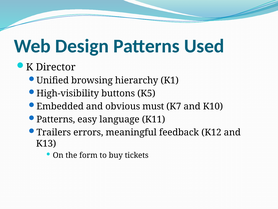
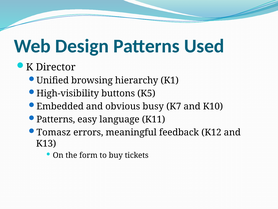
must: must -> busy (153, 106)
Trailers: Trailers -> Tomasz (54, 132)
